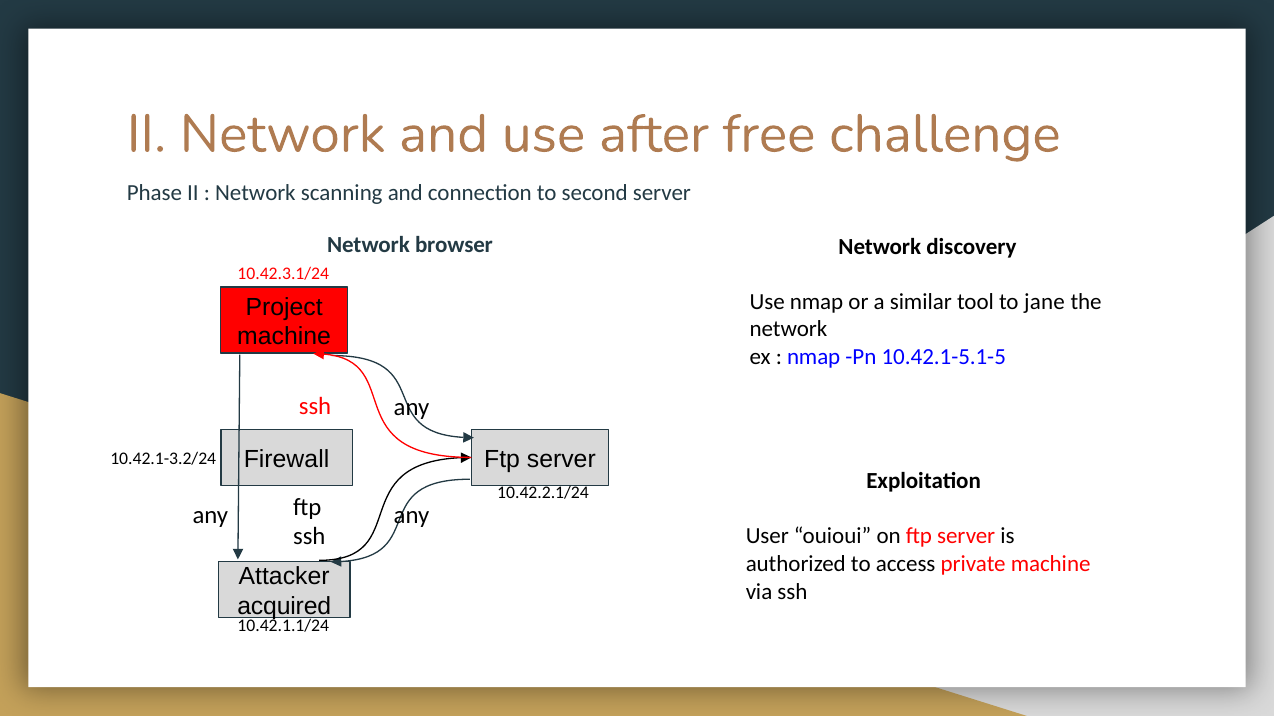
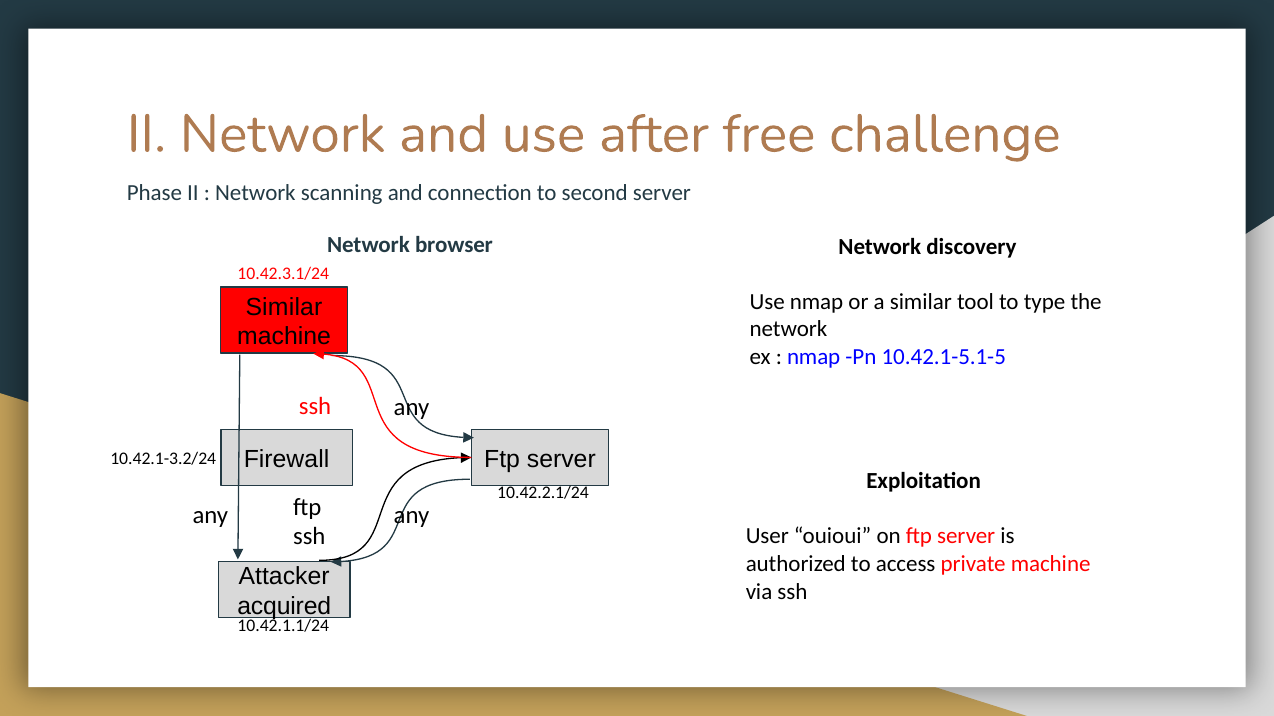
jane: jane -> type (1045, 302)
Project: Project -> Similar (284, 307)
